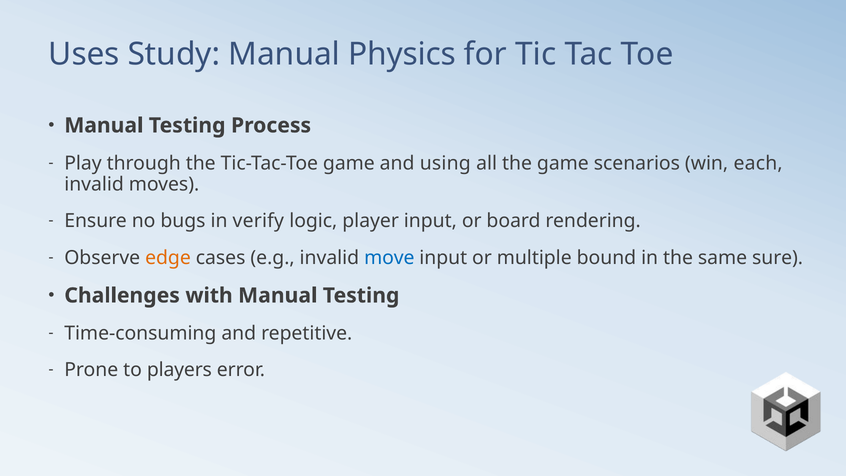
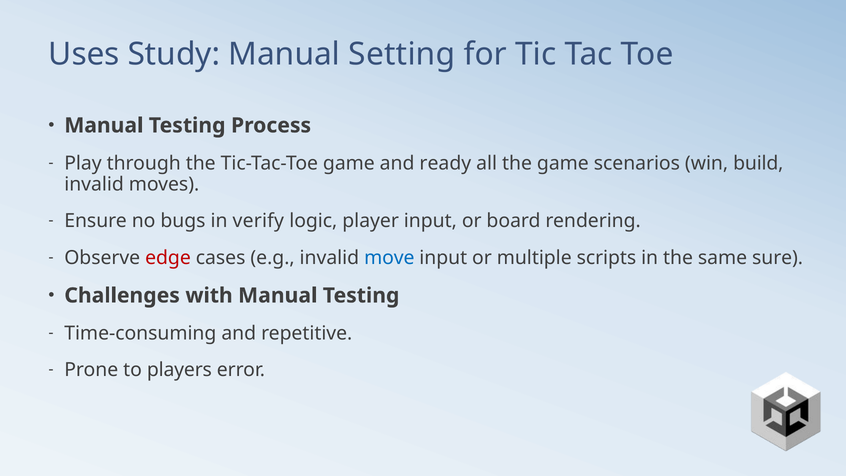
Physics: Physics -> Setting (402, 54)
using: using -> ready (445, 163)
each: each -> build (758, 163)
edge colour: orange -> red (168, 258)
bound: bound -> scripts (606, 258)
